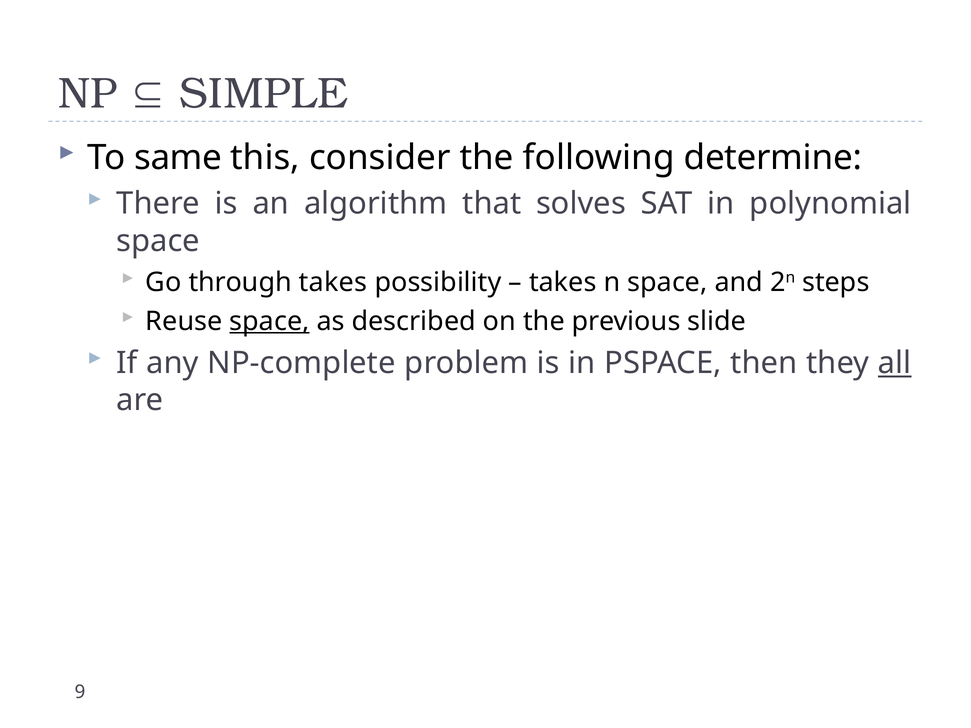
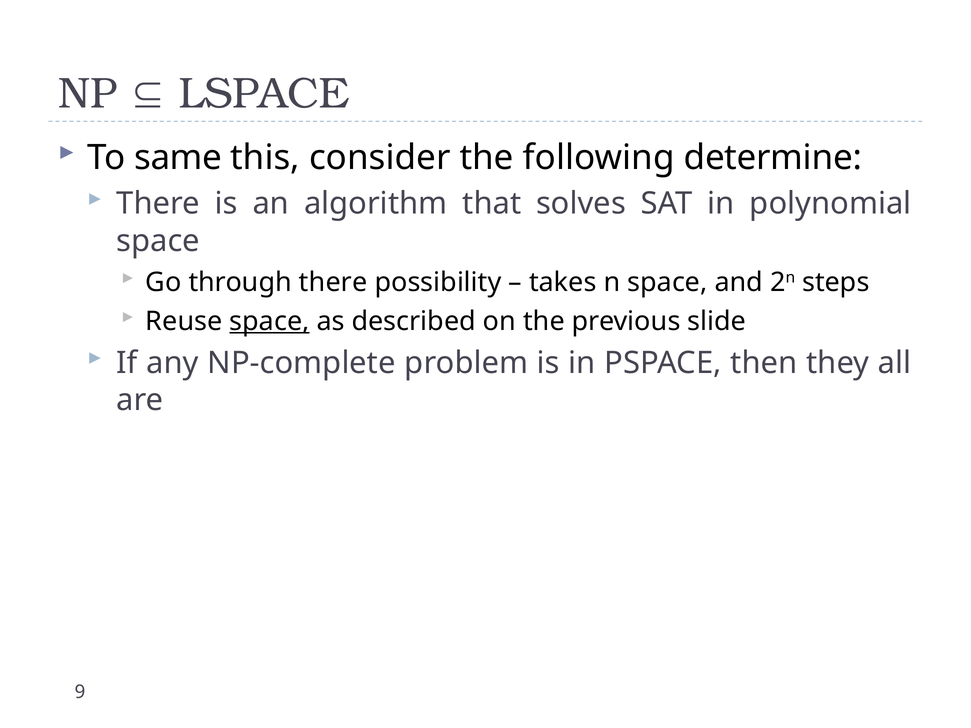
SIMPLE: SIMPLE -> LSPACE (264, 94)
through takes: takes -> there (333, 282)
all underline: present -> none (895, 363)
